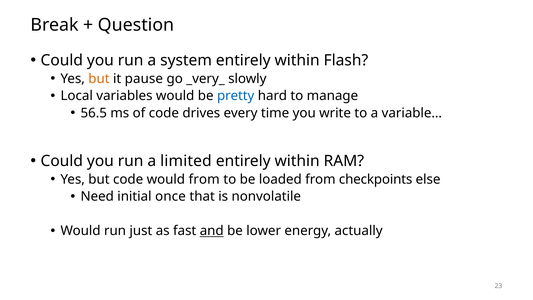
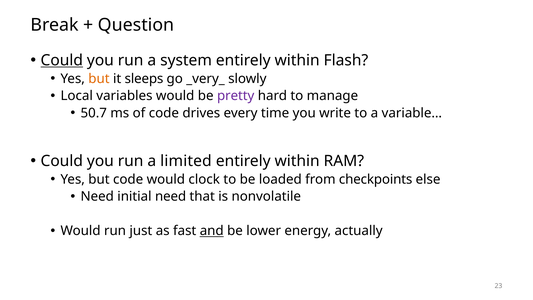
Could underline: none -> present (62, 60)
pause: pause -> sleeps (144, 79)
pretty colour: blue -> purple (236, 96)
56.5: 56.5 -> 50.7 (94, 113)
would from: from -> clock (204, 179)
initial once: once -> need (171, 196)
